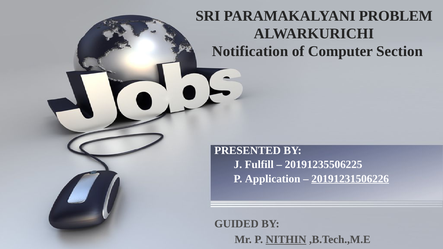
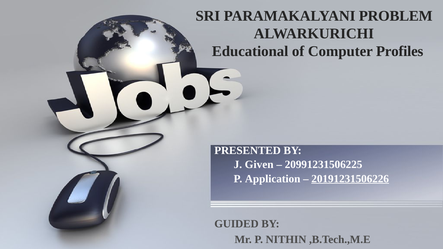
Notification: Notification -> Educational (250, 51)
Section: Section -> Profiles (400, 51)
Fulfill: Fulfill -> Given (259, 165)
20191235506225: 20191235506225 -> 20991231506225 (324, 165)
NITHIN underline: present -> none (286, 240)
